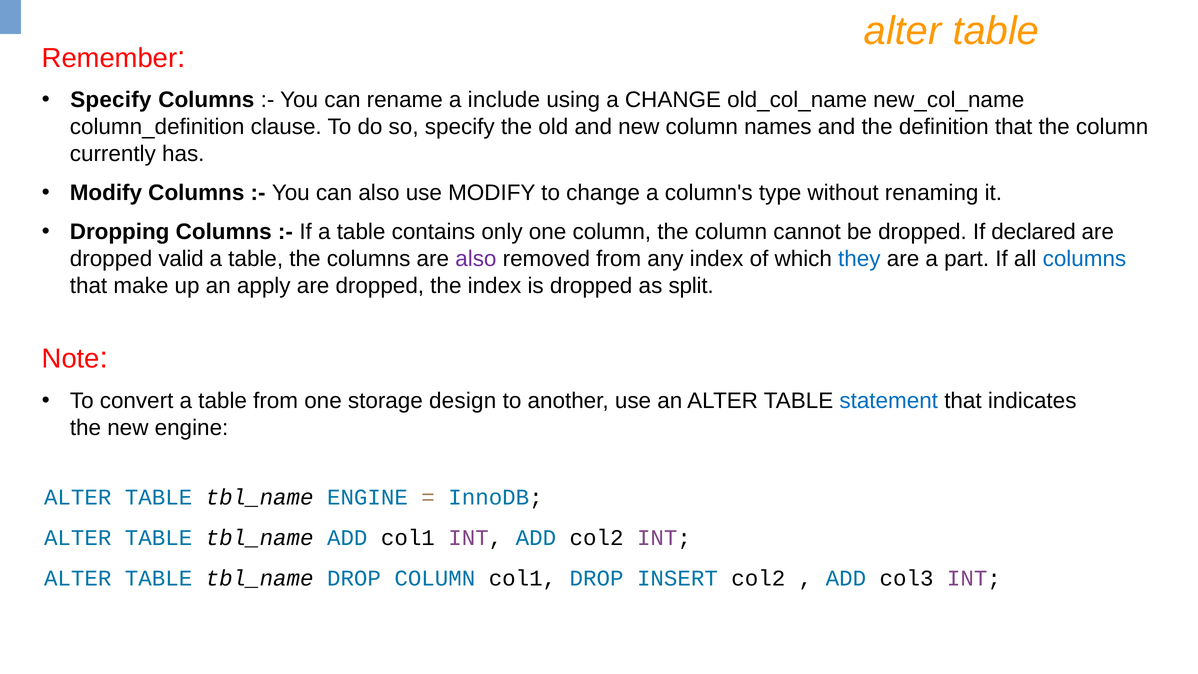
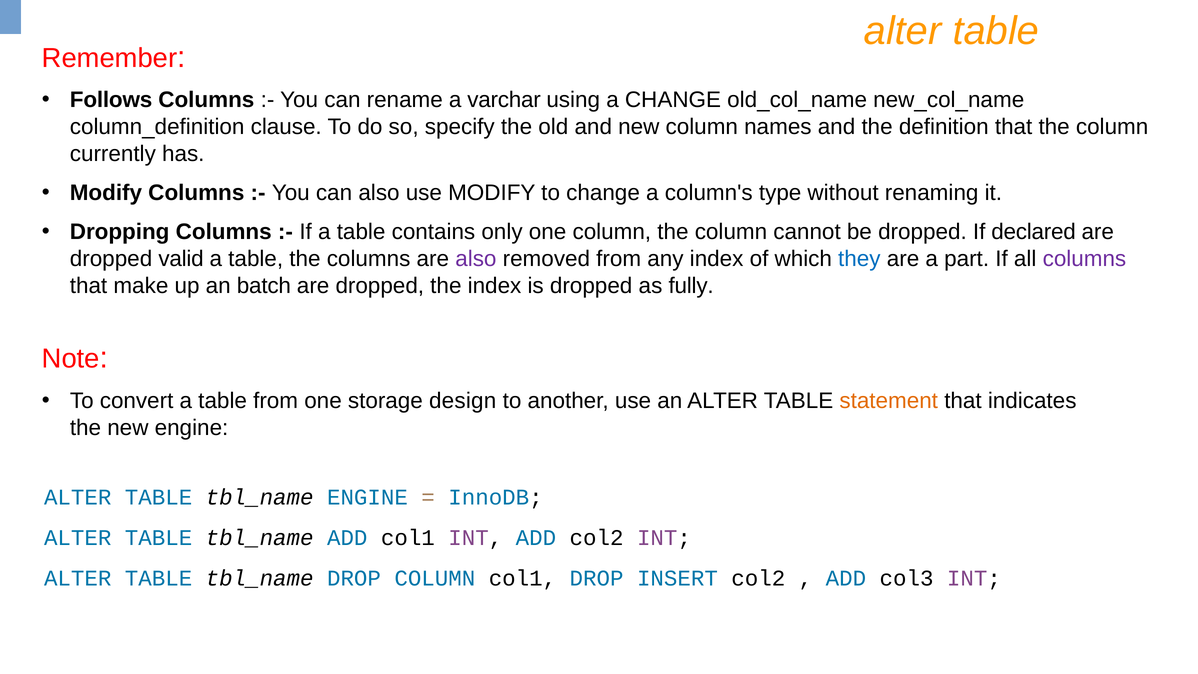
Specify: Specify -> Follows (111, 100)
include: include -> varchar (504, 100)
columns colour: blue -> purple (1084, 259)
apply: apply -> batch (264, 286)
split: split -> fully (691, 286)
statement colour: blue -> orange (889, 401)
